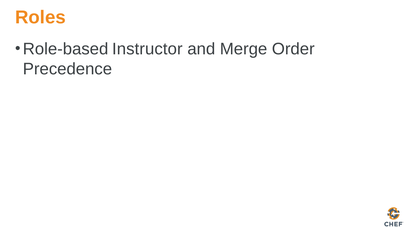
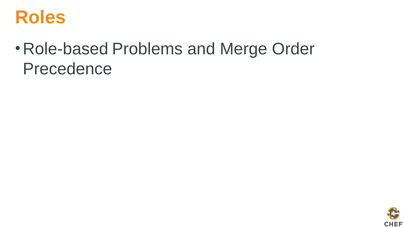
Instructor: Instructor -> Problems (147, 49)
